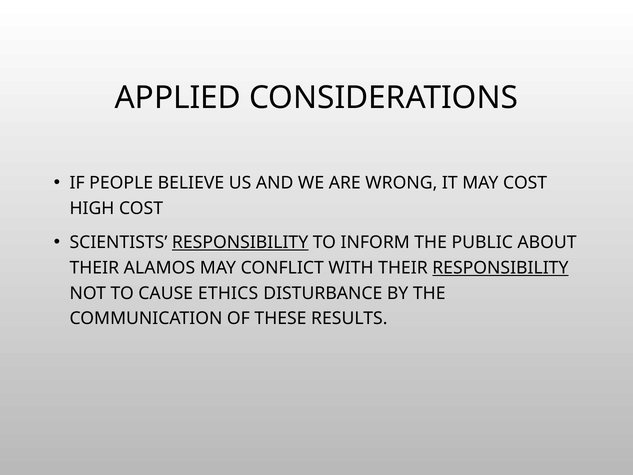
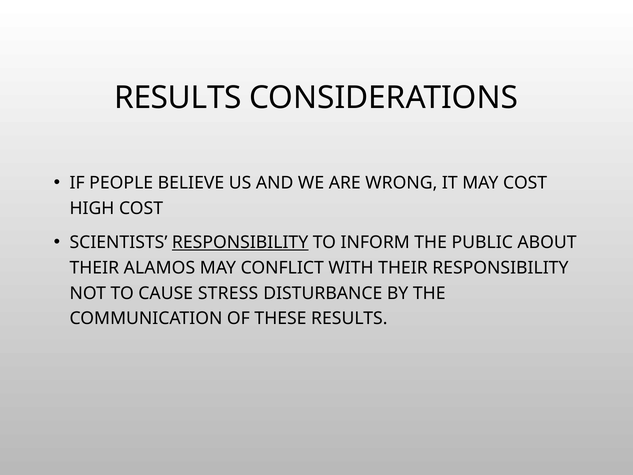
APPLIED: APPLIED -> RESULTS (178, 98)
RESPONSIBILITY underline: present -> none (500, 268)
ETHICS: ETHICS -> STRESS (228, 293)
